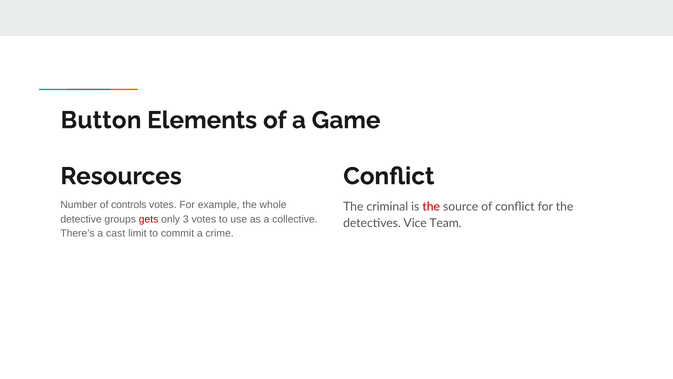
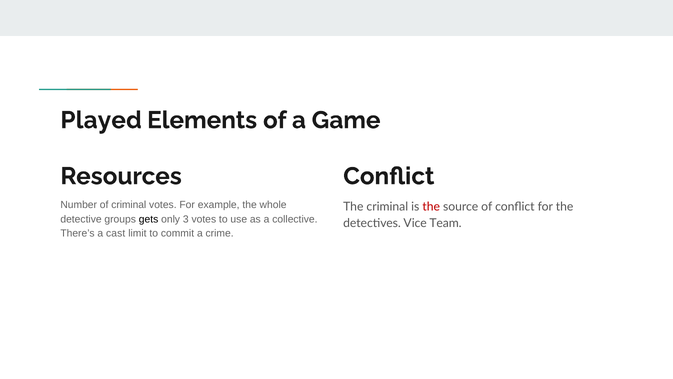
Button: Button -> Played (101, 120)
of controls: controls -> criminal (129, 205)
gets colour: red -> black (149, 219)
